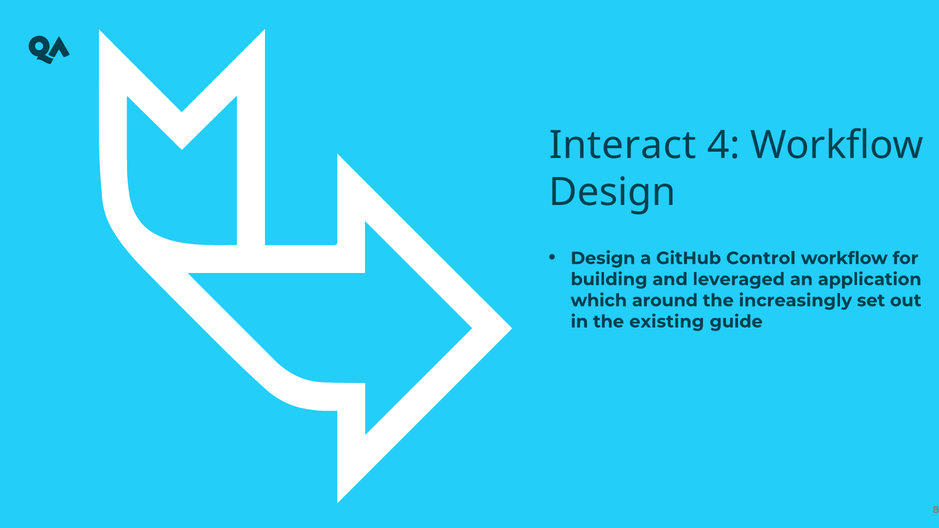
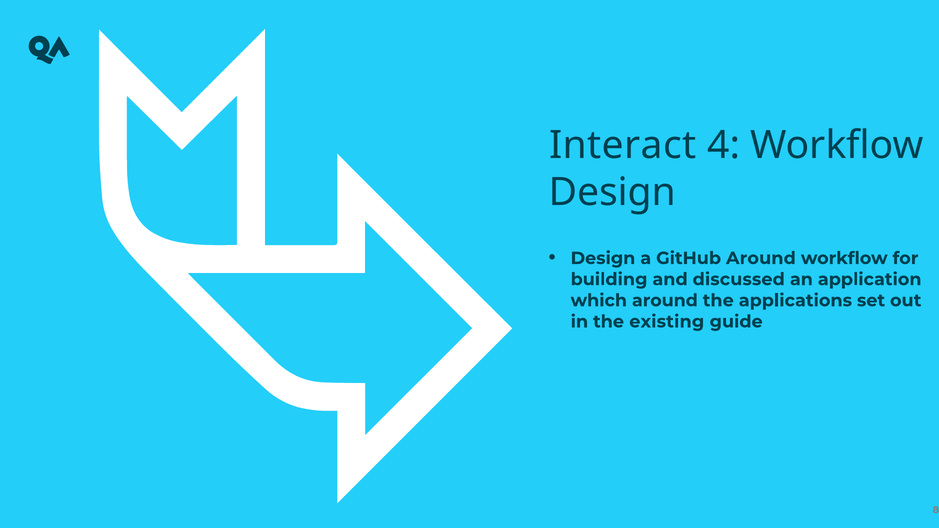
GitHub Control: Control -> Around (761, 258)
leveraged: leveraged -> discussed (739, 279)
increasingly: increasingly -> applications (795, 301)
